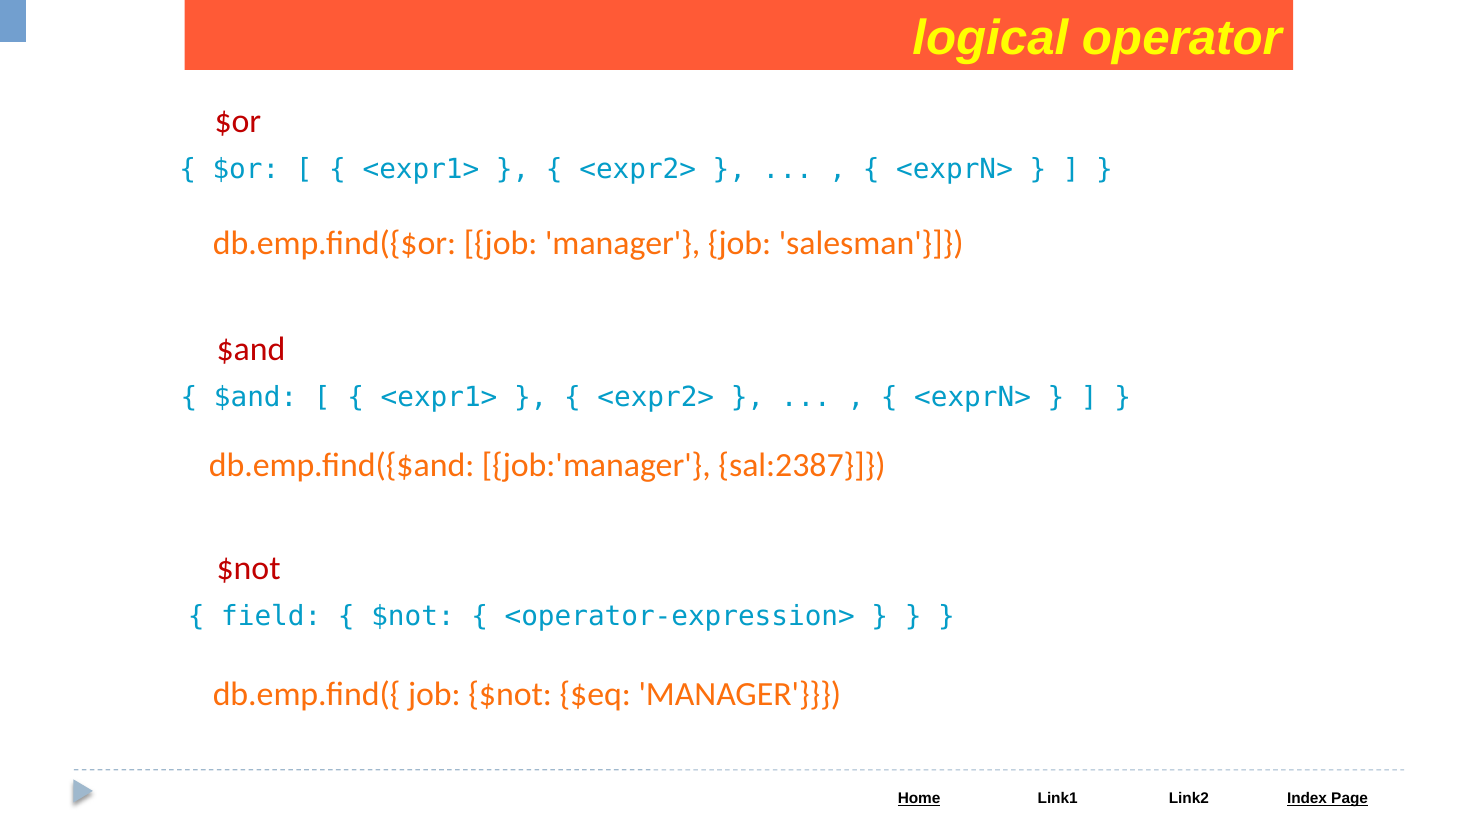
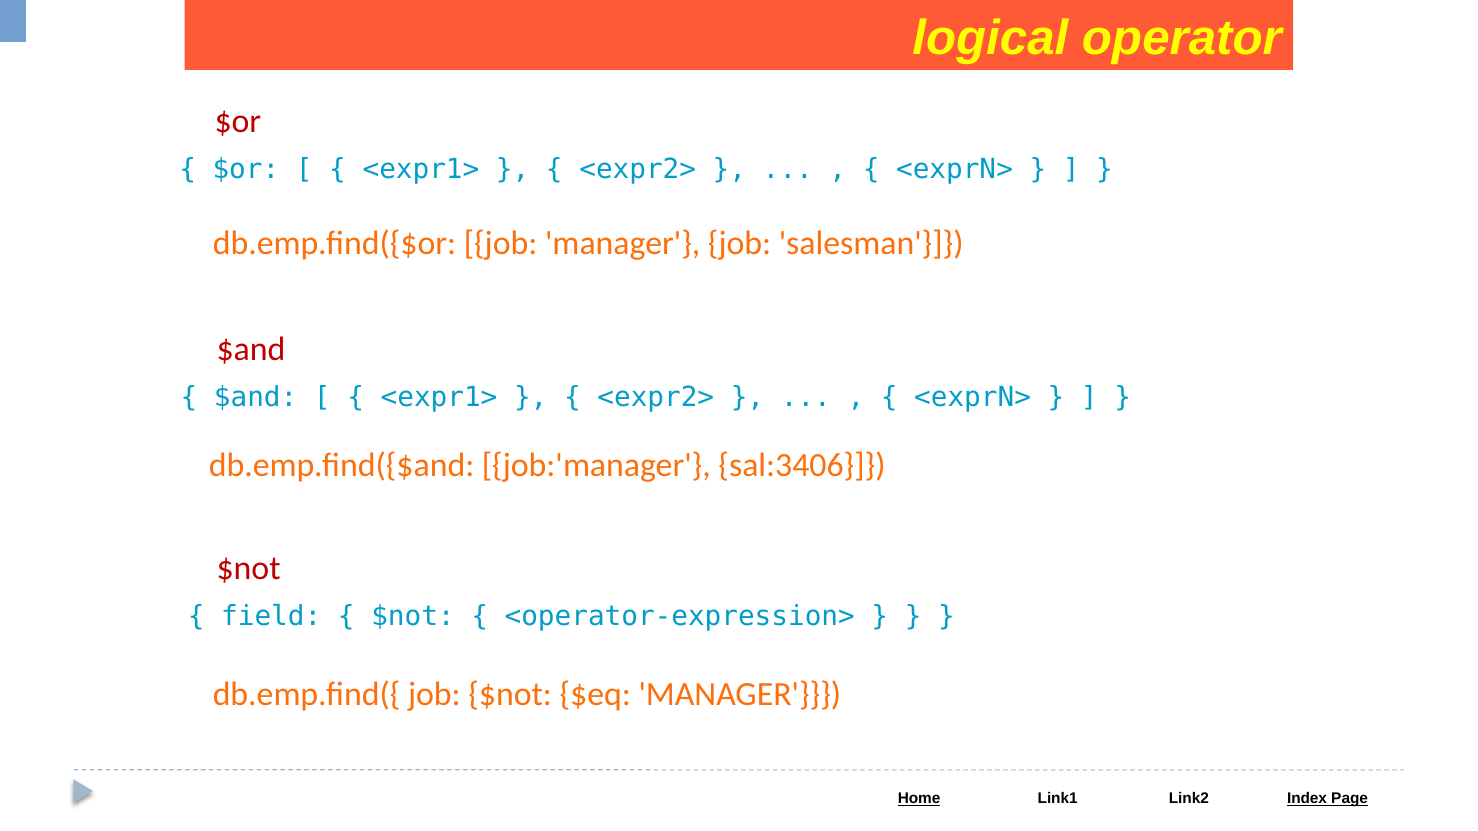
sal:2387: sal:2387 -> sal:3406 (802, 465)
